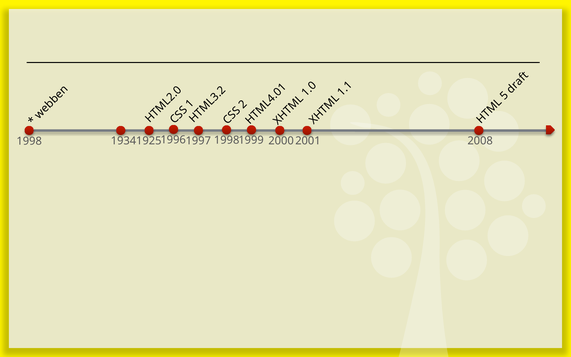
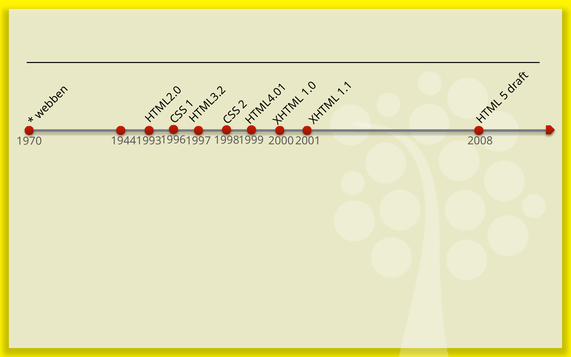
1934: 1934 -> 1944 (123, 141)
1925: 1925 -> 1993 (149, 141)
1998: 1998 -> 1970 (29, 141)
